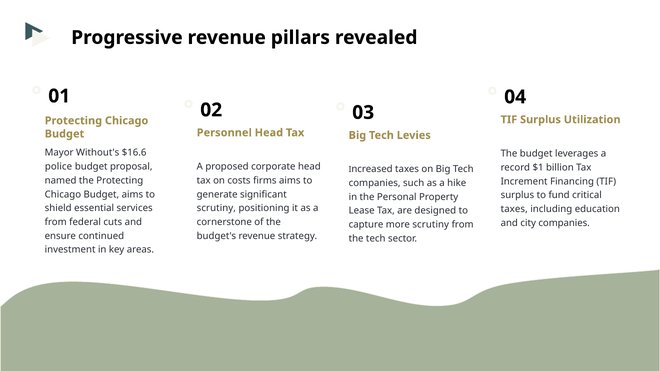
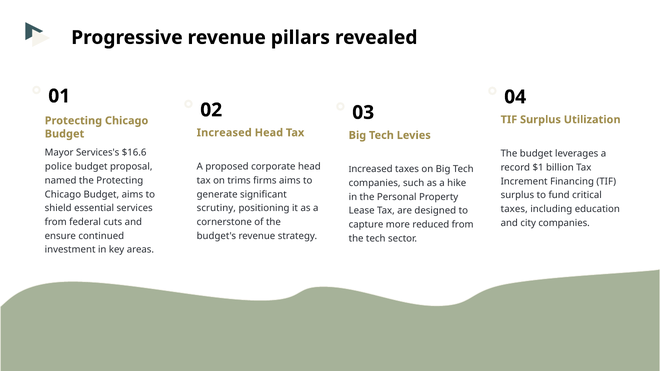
Personnel: Personnel -> Increased (224, 133)
Without's: Without's -> Services's (98, 153)
costs: costs -> trims (239, 181)
more scrutiny: scrutiny -> reduced (431, 225)
